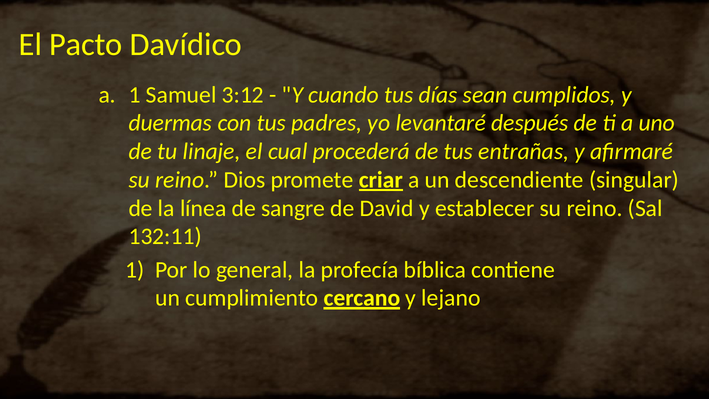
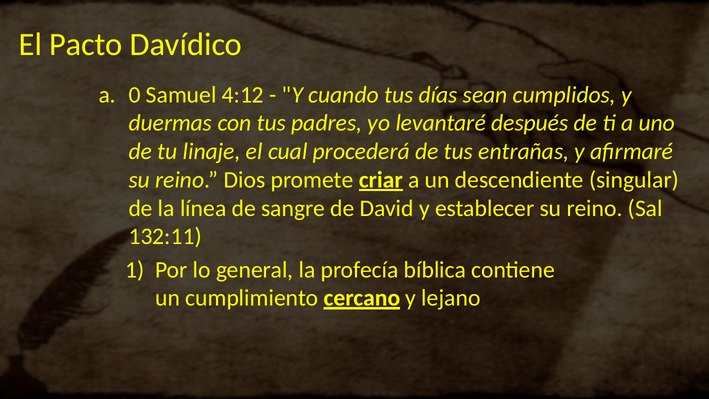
a 1: 1 -> 0 (135, 95)
3:12: 3:12 -> 4:12 (243, 95)
